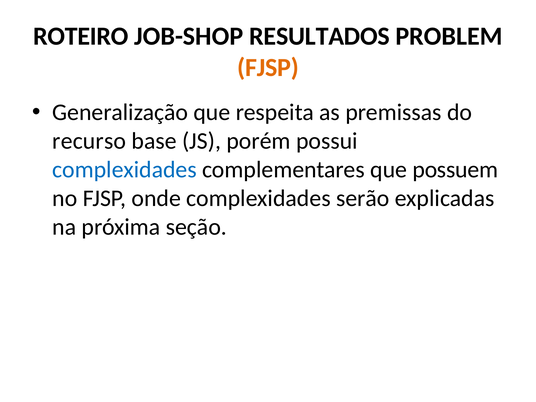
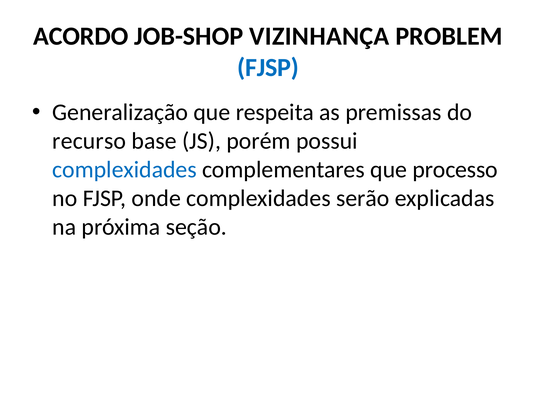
ROTEIRO: ROTEIRO -> ACORDO (81, 36)
RESULTADOS: RESULTADOS -> VIZINHANÇA (319, 36)
FJSP colour: orange -> blue (268, 67)
possuem: possuem -> processo (455, 170)
